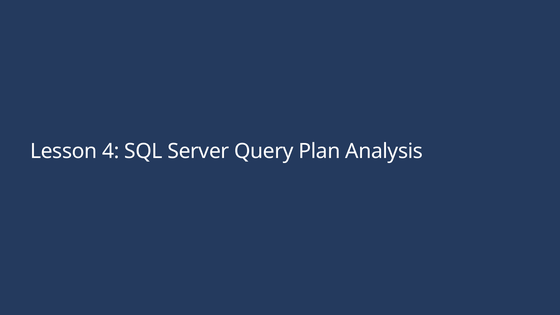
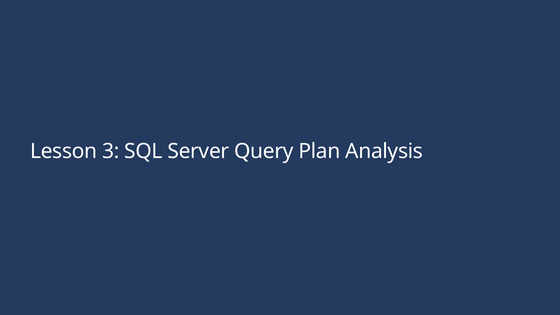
4: 4 -> 3 (111, 151)
